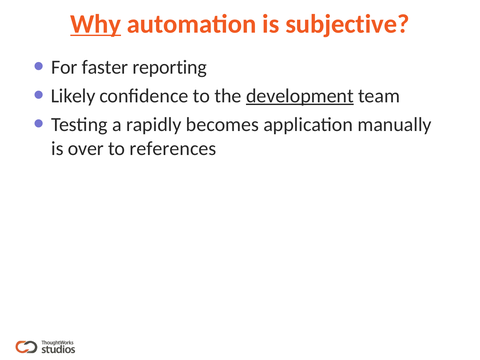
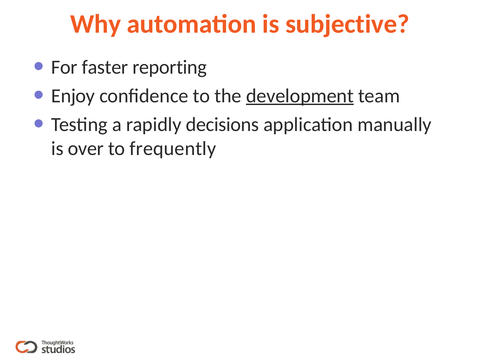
Why underline: present -> none (96, 24)
Likely: Likely -> Enjoy (73, 96)
becomes: becomes -> decisions (223, 124)
references: references -> frequently (173, 148)
